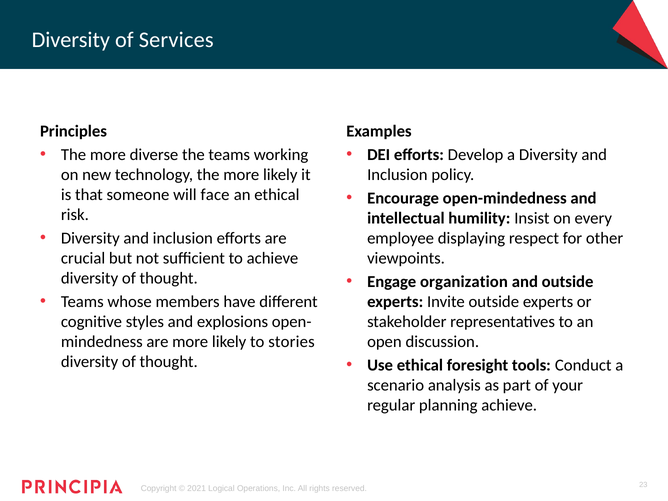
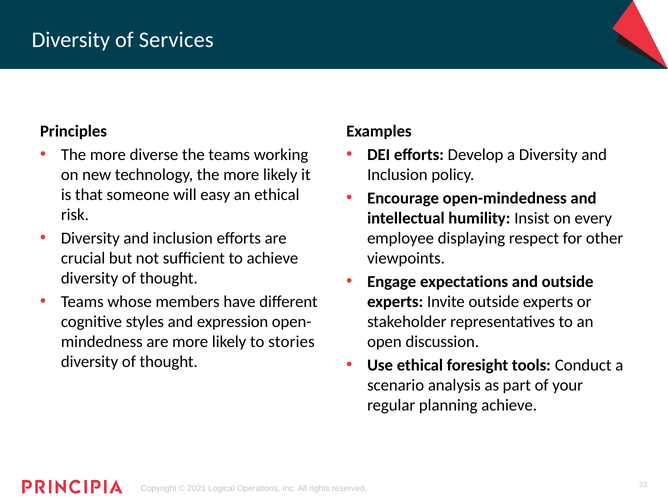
face: face -> easy (215, 195)
organization: organization -> expectations (464, 282)
explosions: explosions -> expression (233, 322)
